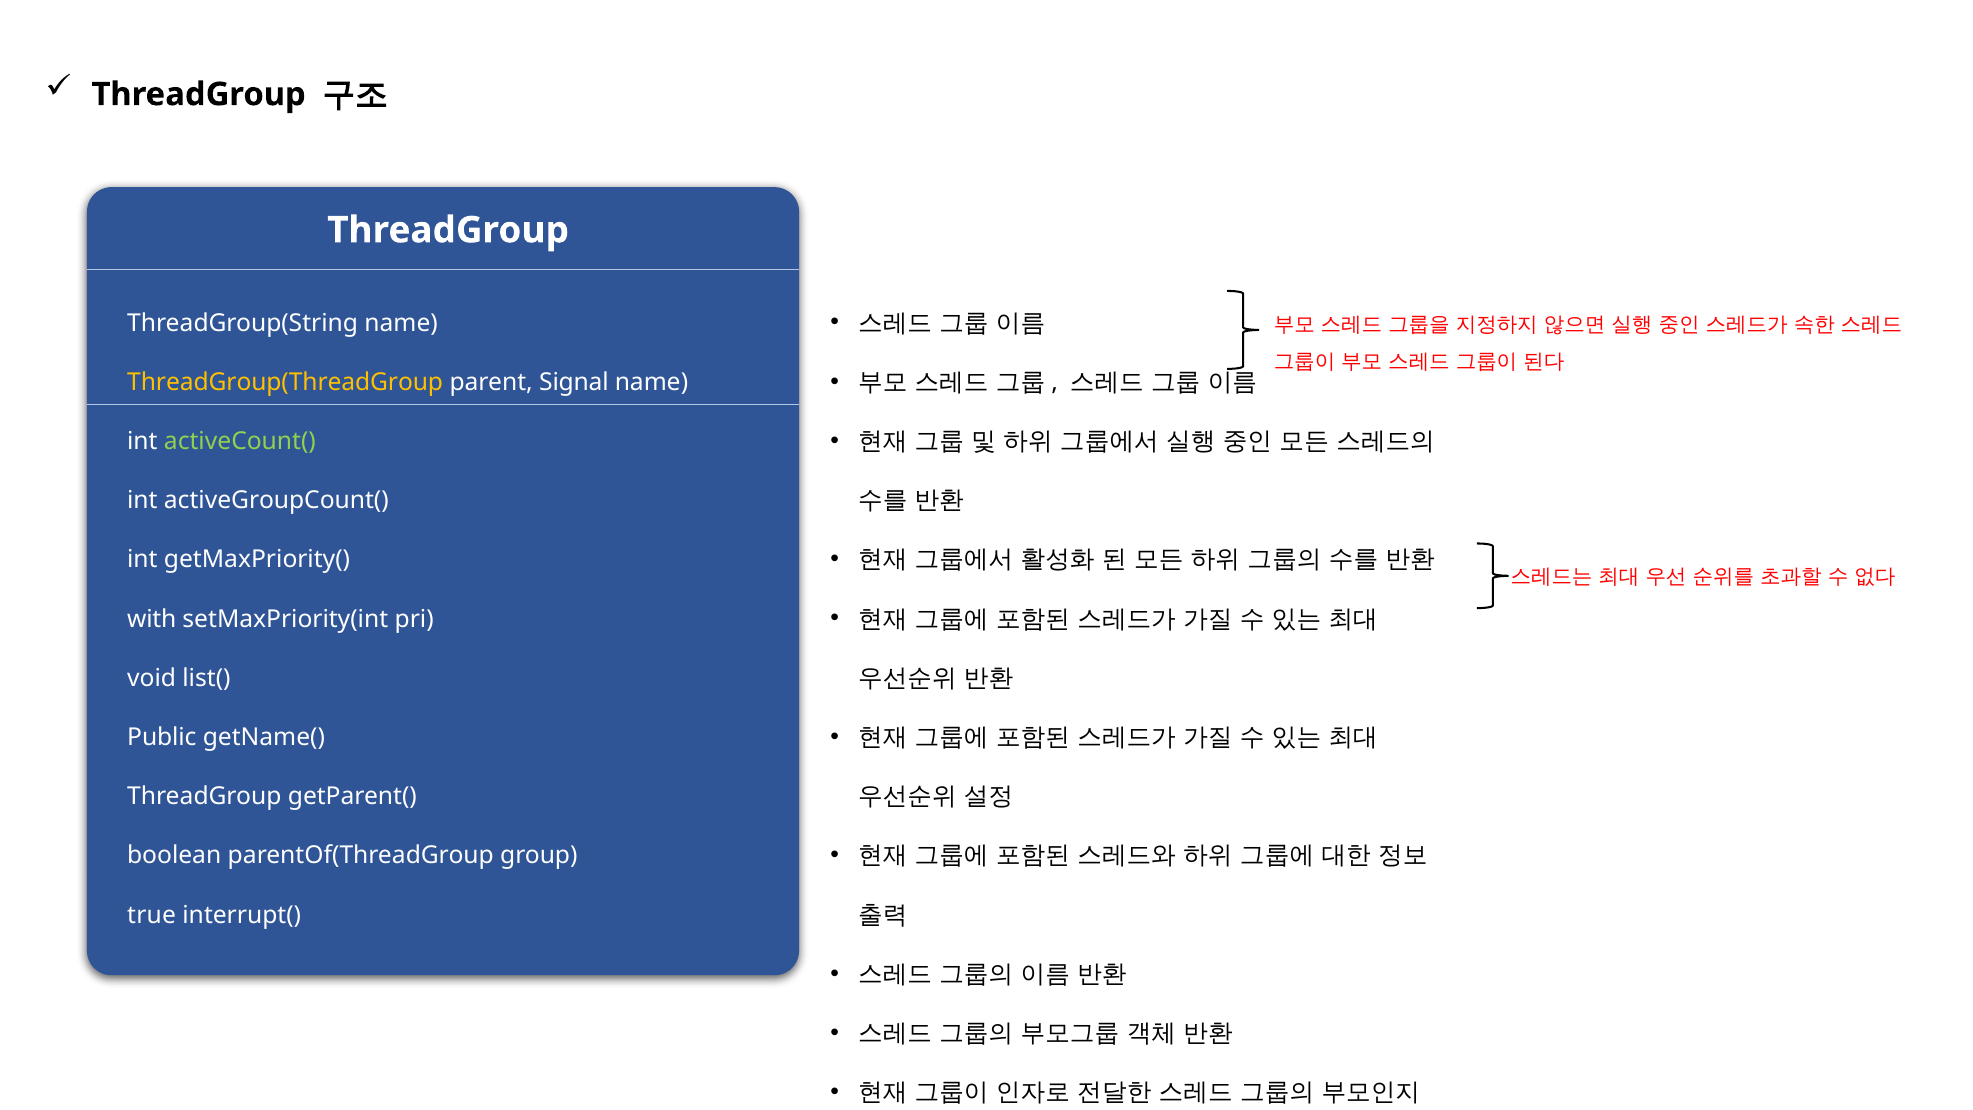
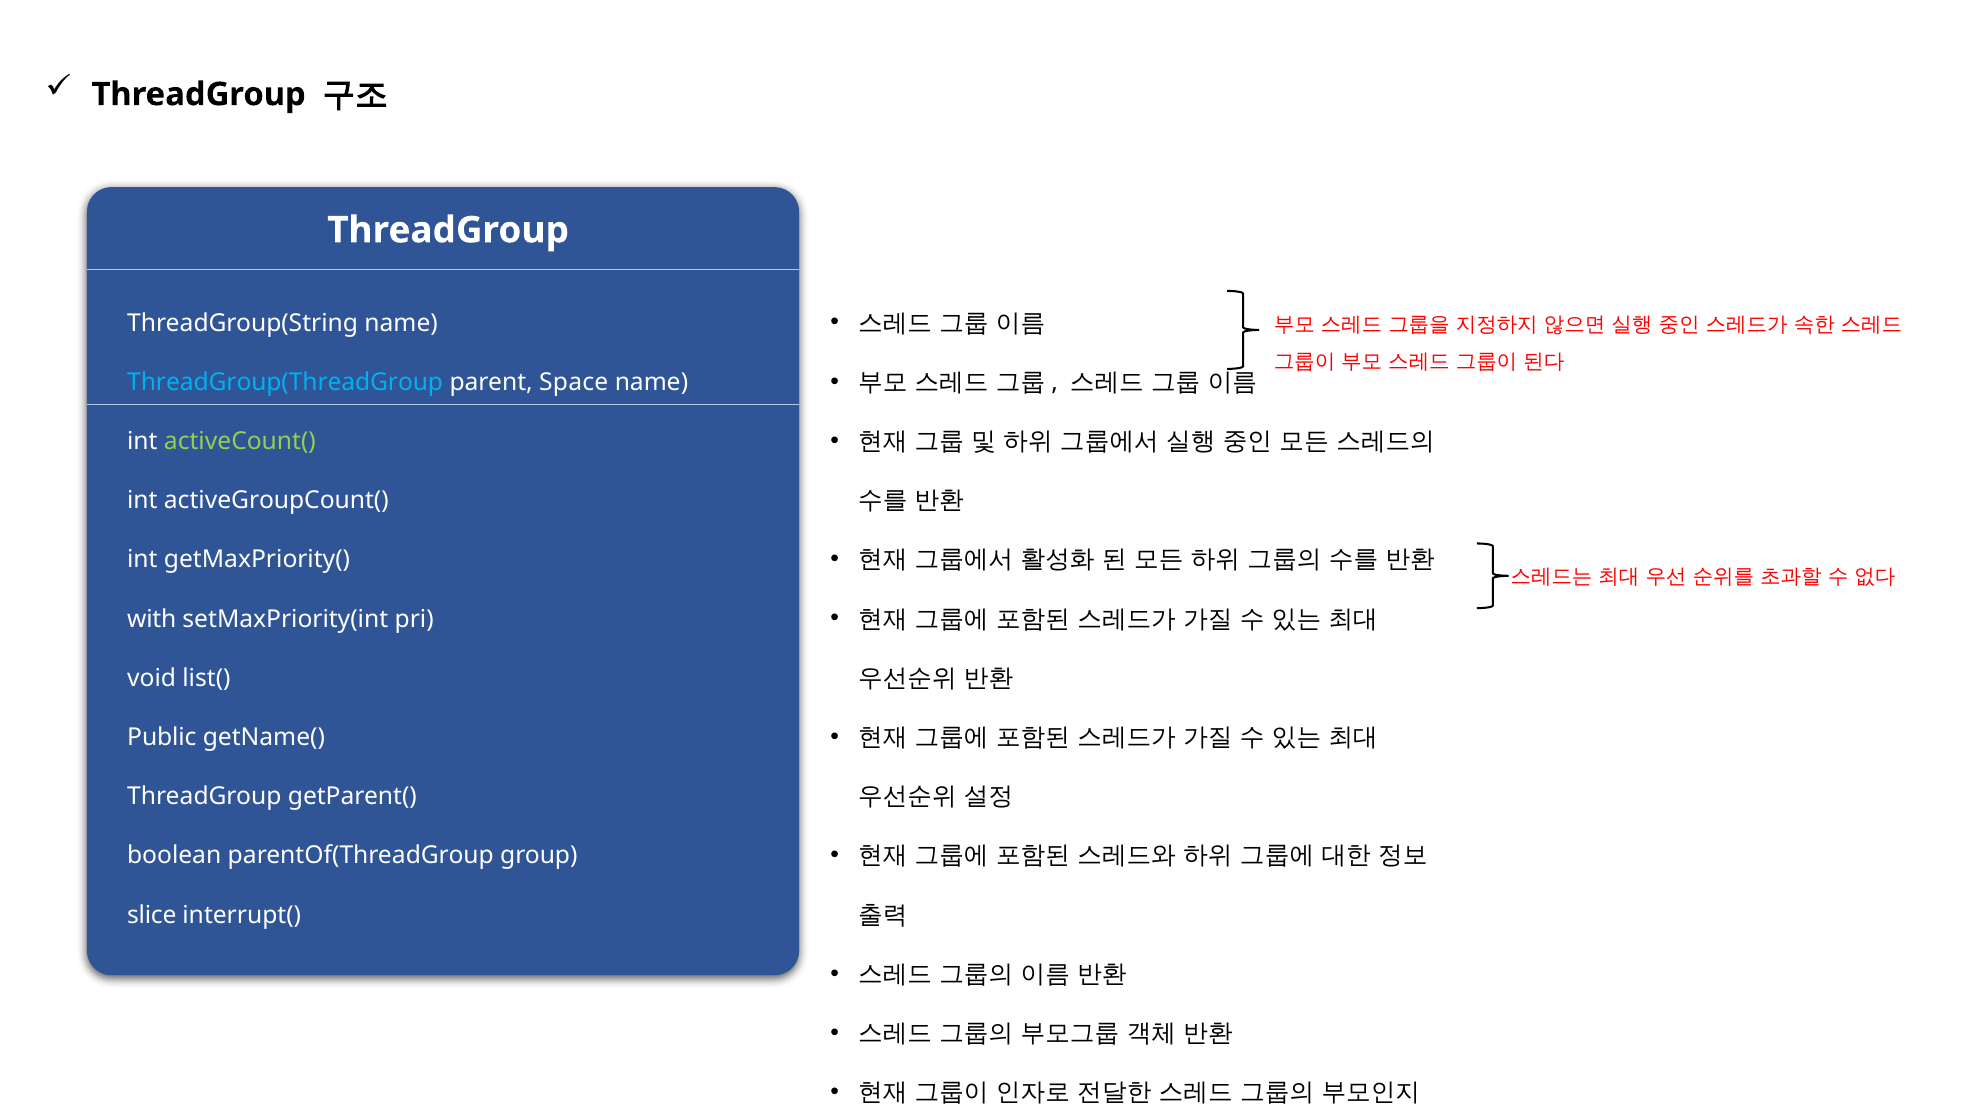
ThreadGroup(ThreadGroup colour: yellow -> light blue (285, 382)
Signal: Signal -> Space (574, 382)
true: true -> slice (152, 915)
